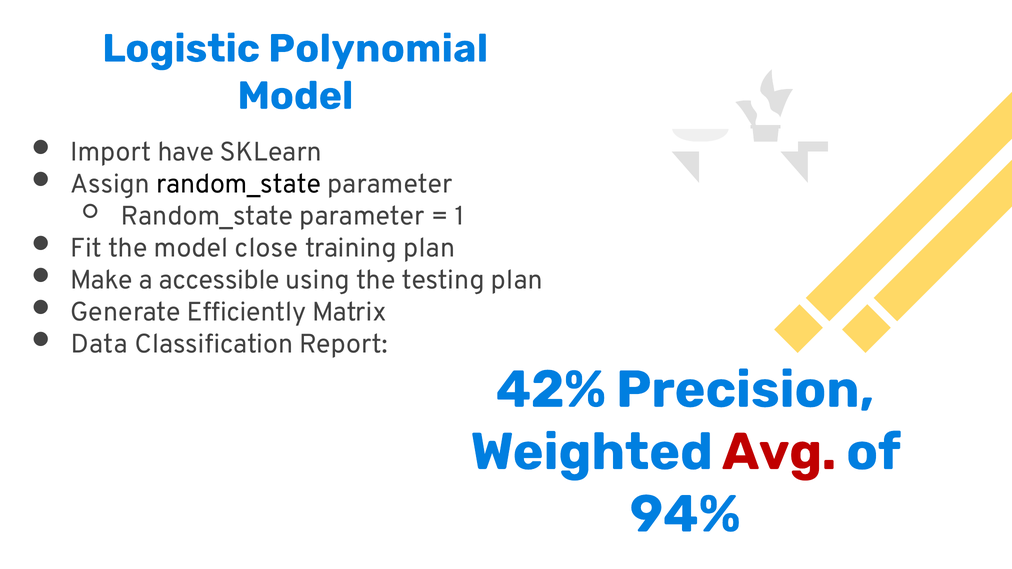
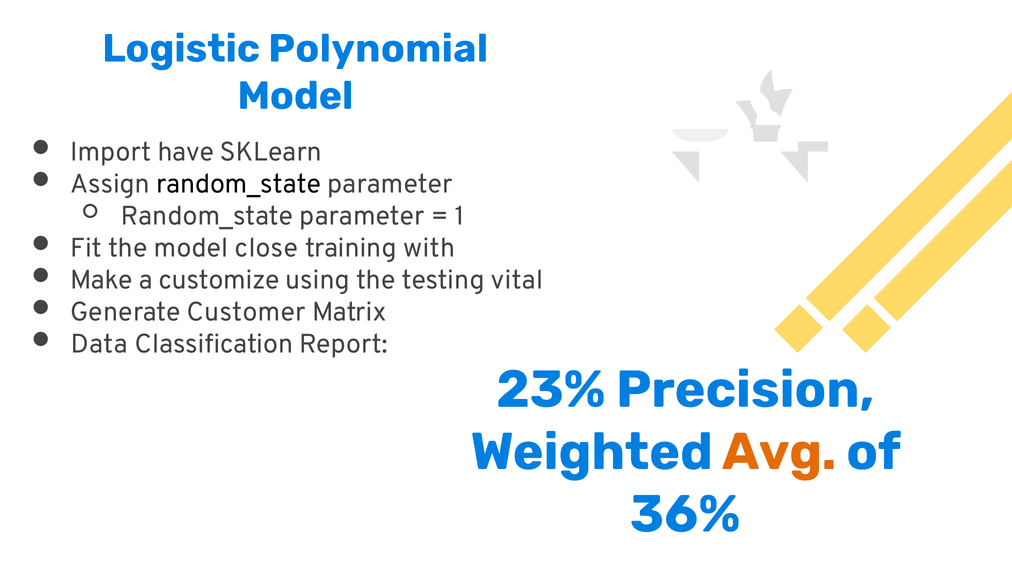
training plan: plan -> with (429, 248)
accessible: accessible -> customize (219, 280)
testing plan: plan -> vital (517, 280)
Efficiently: Efficiently -> Customer (246, 312)
42%: 42% -> 23% (551, 390)
Avg colour: red -> orange (779, 452)
94%: 94% -> 36% (685, 515)
